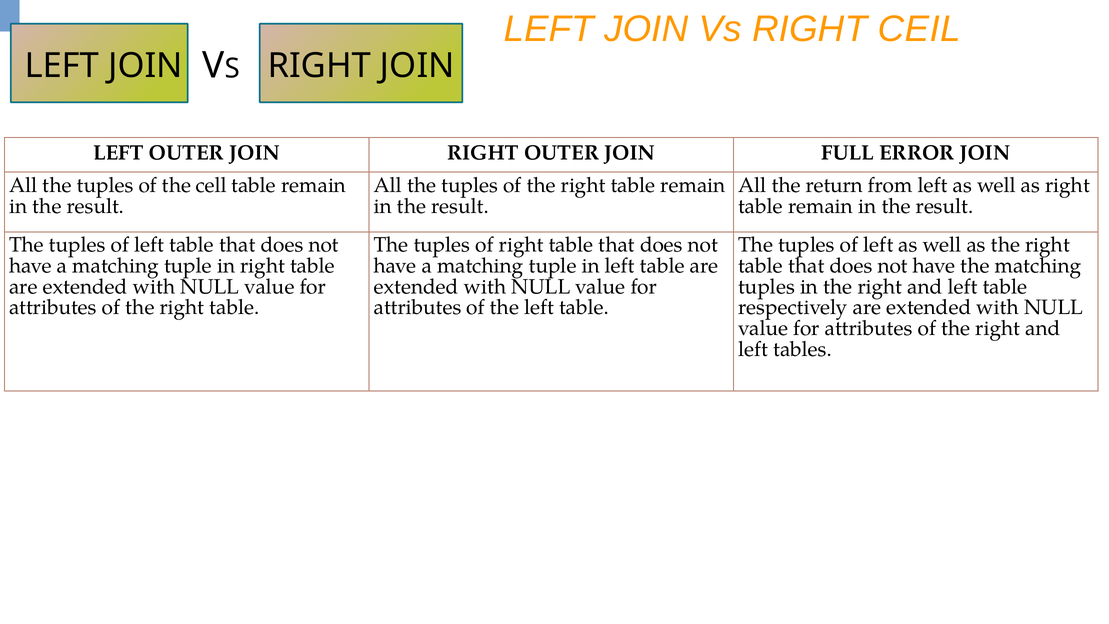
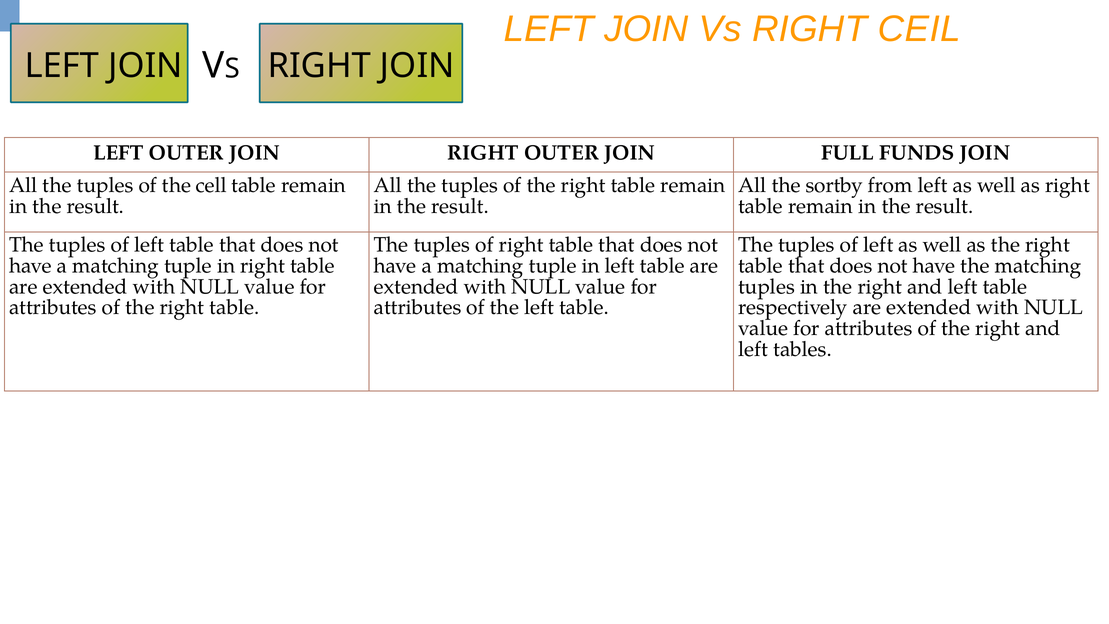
ERROR: ERROR -> FUNDS (917, 153)
return: return -> sortby (834, 185)
